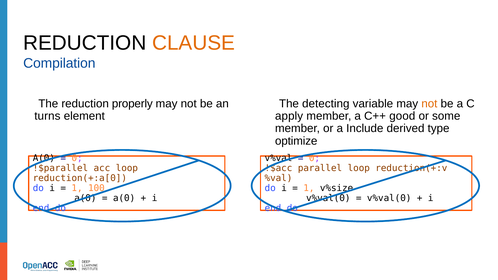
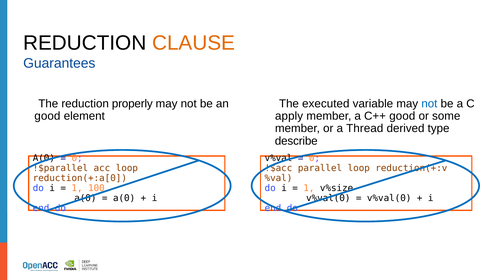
Compilation: Compilation -> Guarantees (59, 63)
detecting: detecting -> executed (326, 104)
not colour: orange -> blue (429, 104)
turns: turns -> good (47, 116)
Include: Include -> Thread (365, 129)
optimize: optimize -> describe (296, 141)
